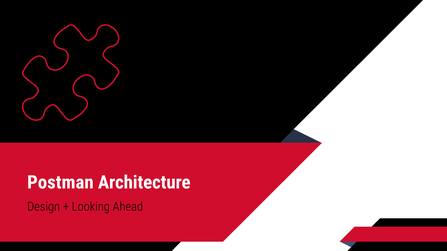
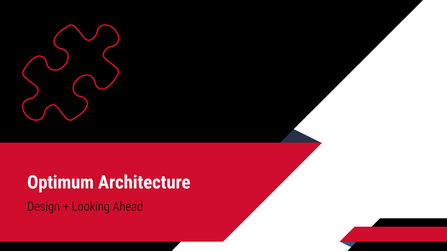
Postman: Postman -> Optimum (60, 183)
